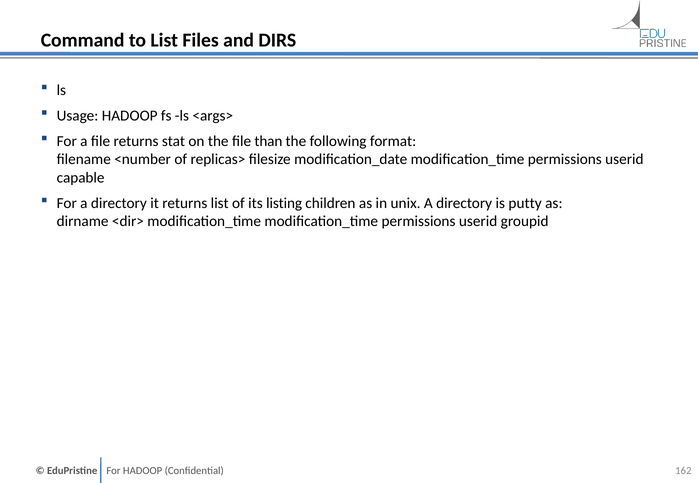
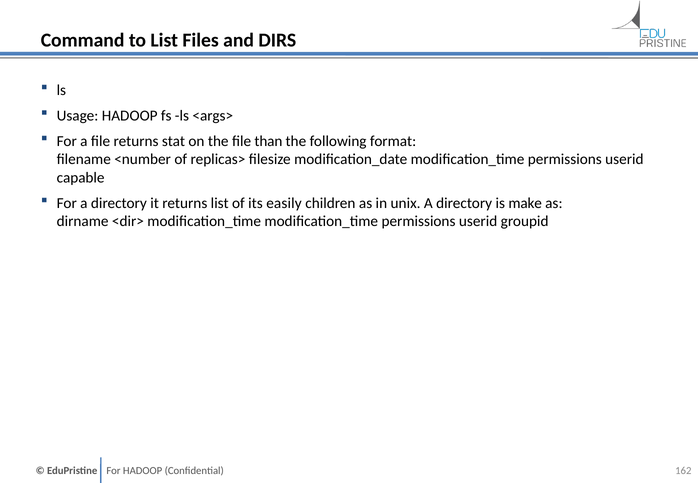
listing: listing -> easily (284, 203)
putty: putty -> make (525, 203)
